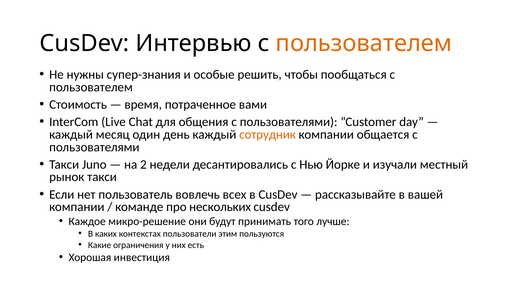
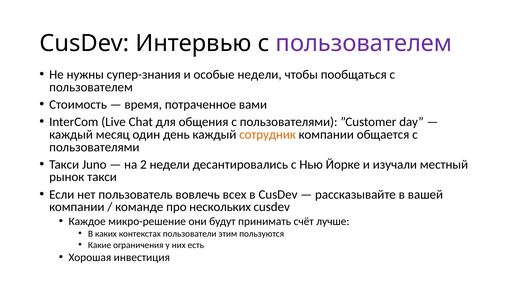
пользователем colour: orange -> purple (364, 44)
особые решить: решить -> недели (260, 75)
того: того -> счёт (304, 222)
